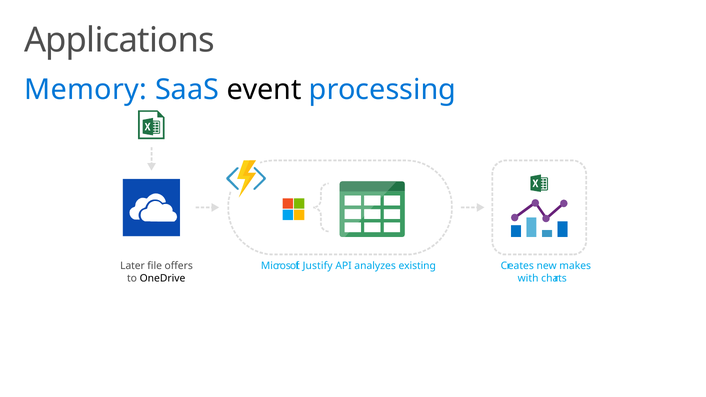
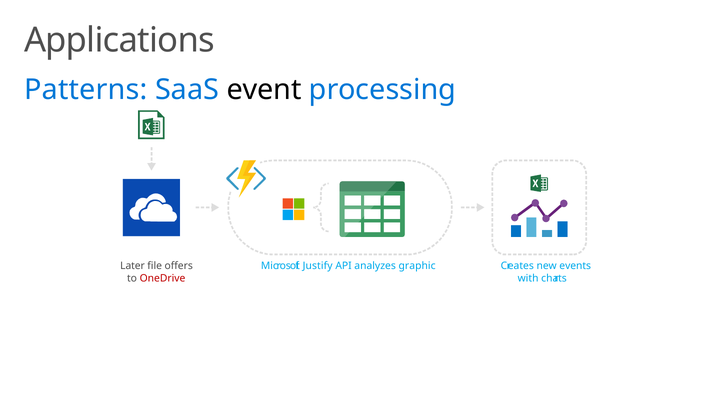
Memory: Memory -> Patterns (86, 90)
existing: existing -> graphic (417, 266)
makes: makes -> events (575, 266)
OneDrive colour: black -> red (163, 278)
